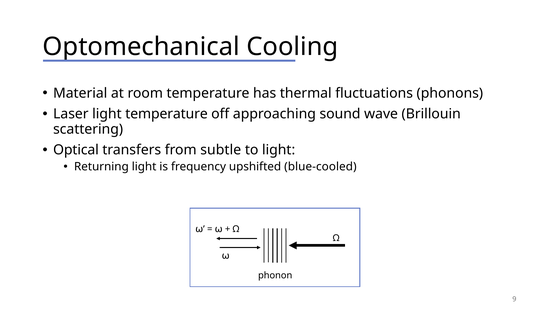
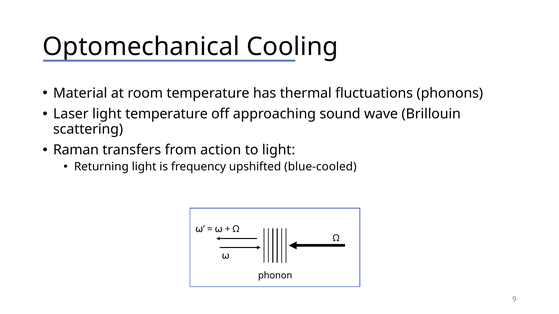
Optical: Optical -> Raman (76, 150)
subtle: subtle -> action (221, 150)
